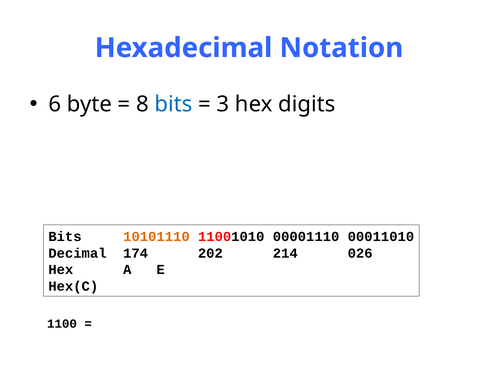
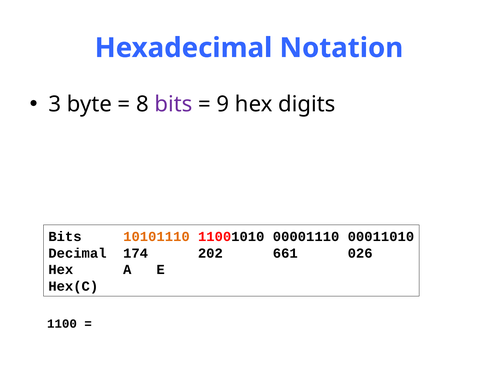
6: 6 -> 3 (55, 104)
bits colour: blue -> purple (173, 104)
3: 3 -> 9 (223, 104)
214: 214 -> 661 (285, 253)
